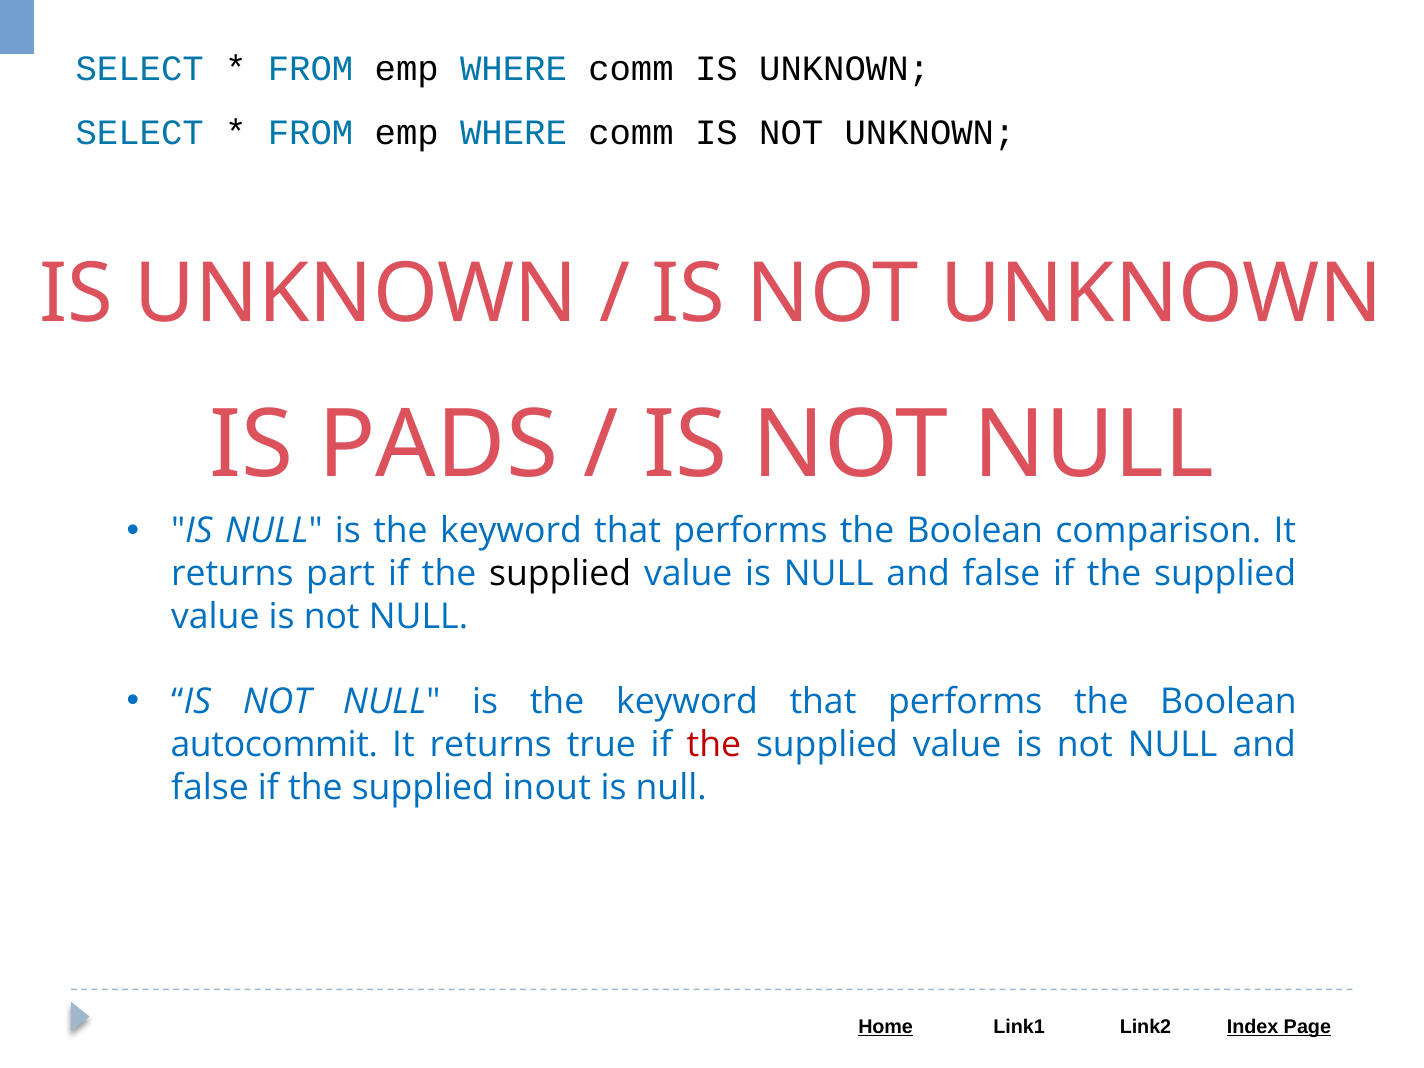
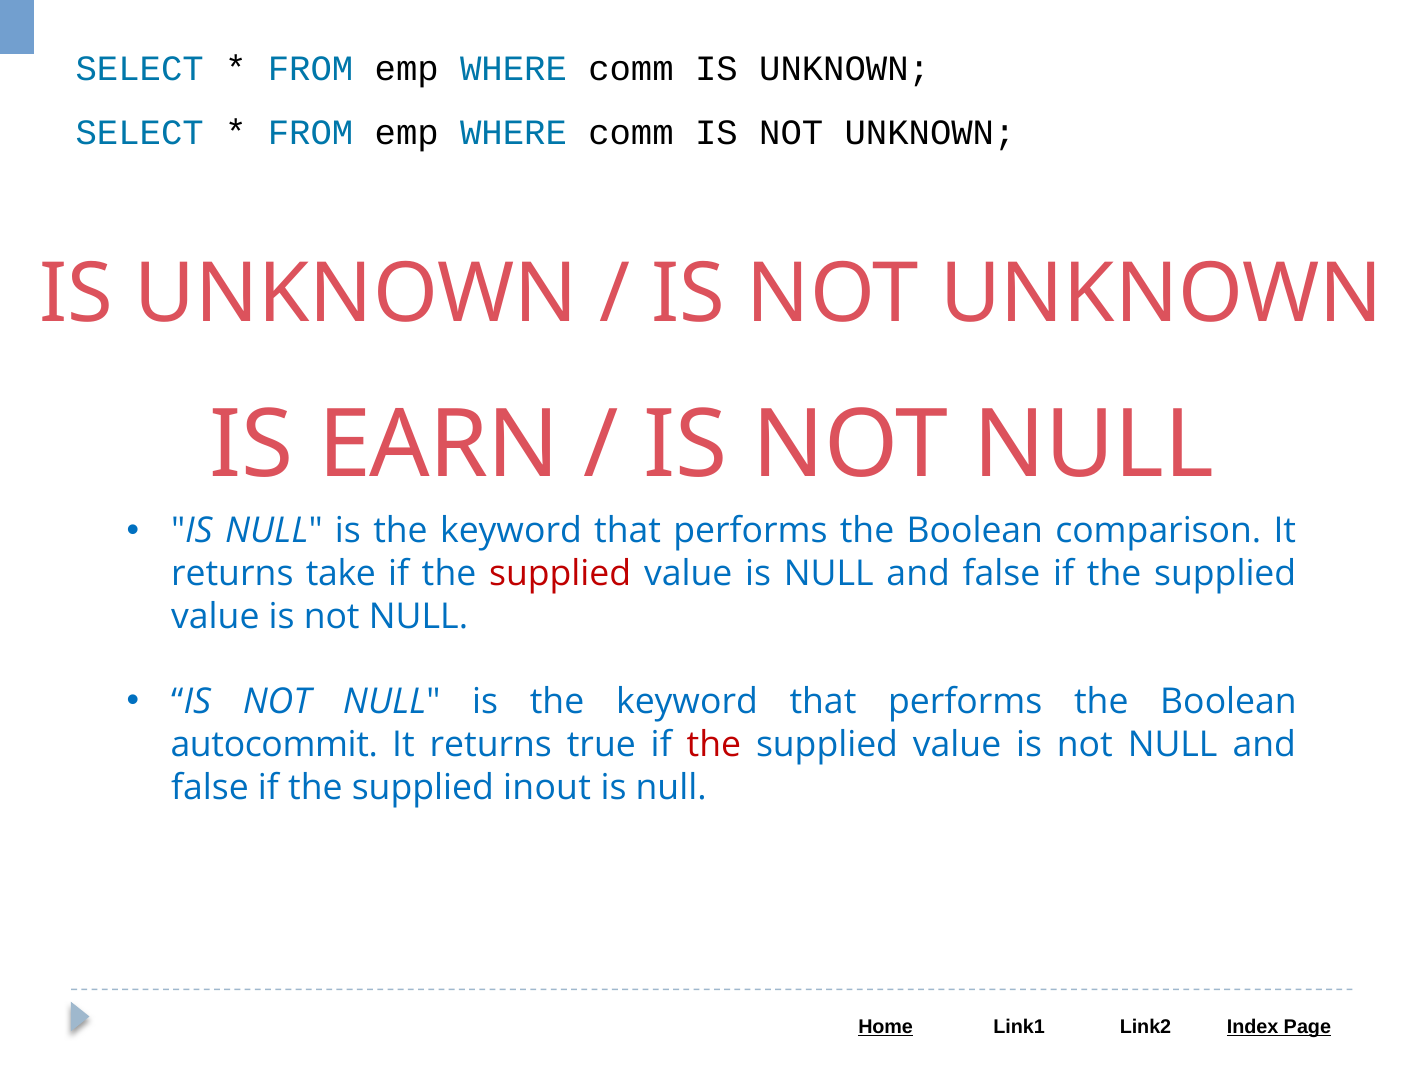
PADS: PADS -> EARN (439, 445)
part: part -> take (341, 574)
supplied colour: black -> red (560, 574)
